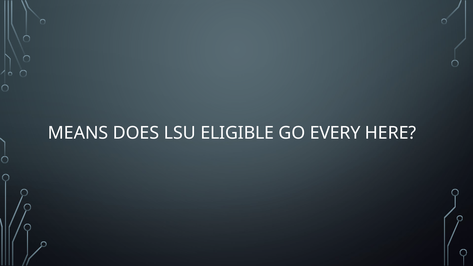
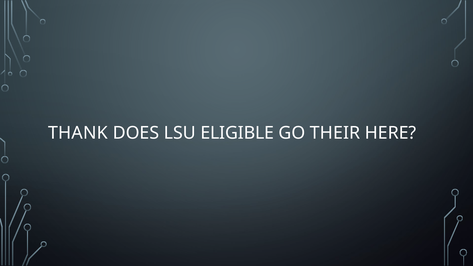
MEANS: MEANS -> THANK (78, 133)
EVERY: EVERY -> THEIR (335, 133)
